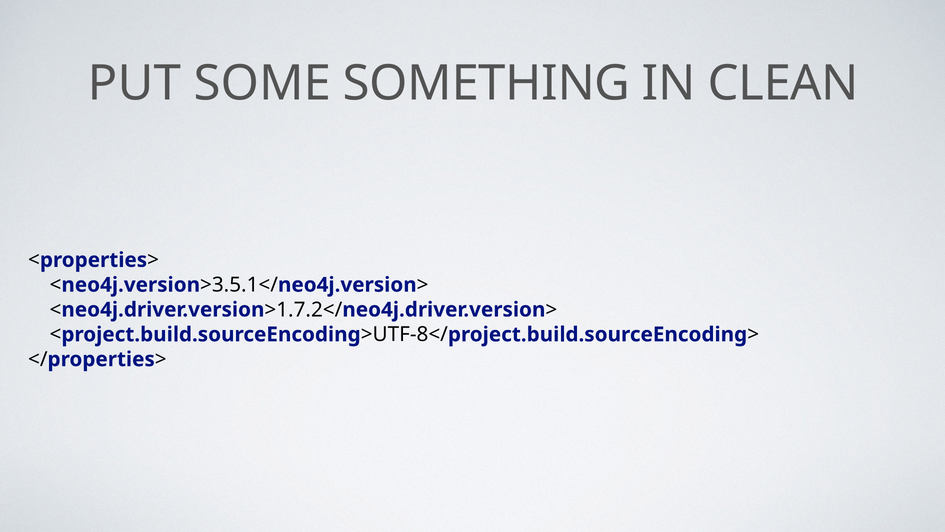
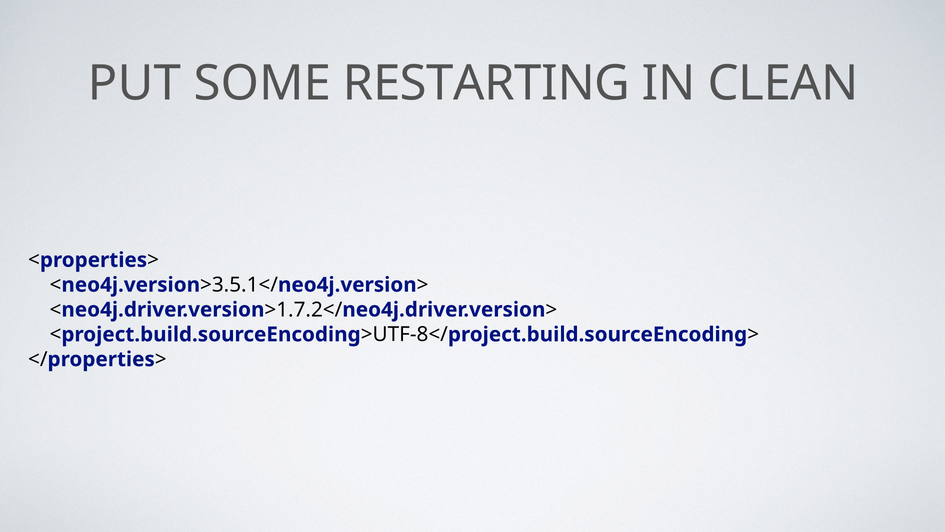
SOMETHING: SOMETHING -> RESTARTING (487, 84)
